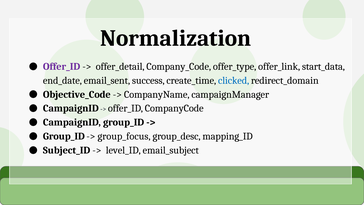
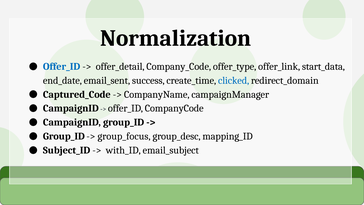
Offer_ID colour: purple -> blue (62, 66)
Objective_Code: Objective_Code -> Captured_Code (77, 94)
level_ID: level_ID -> with_ID (123, 150)
